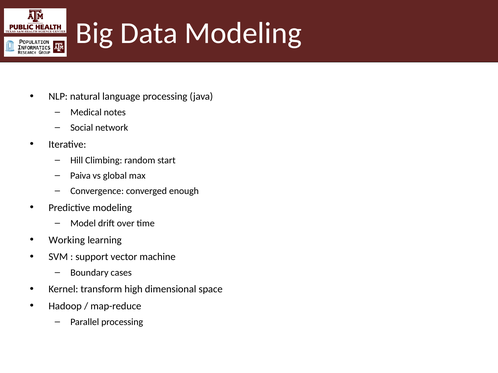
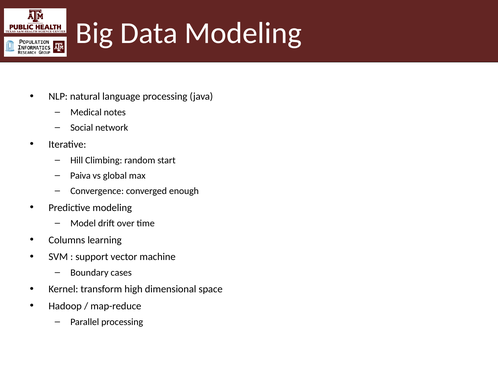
Working: Working -> Columns (67, 240)
